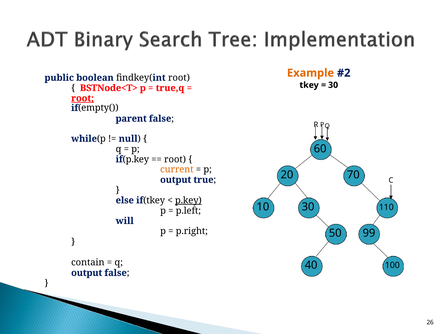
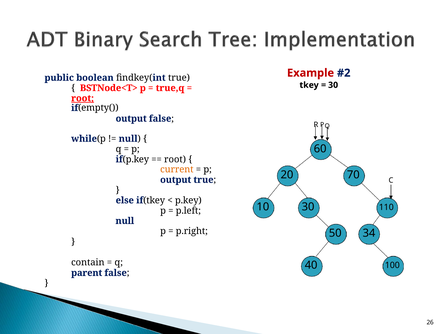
Example colour: orange -> red (311, 73)
findkey(int root: root -> true (179, 78)
parent: parent -> output (131, 119)
p.key underline: present -> none (188, 200)
will: will -> null (125, 221)
99: 99 -> 34 (369, 233)
output: output -> parent (87, 273)
